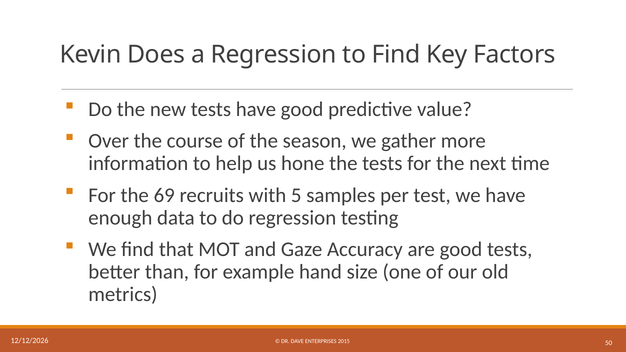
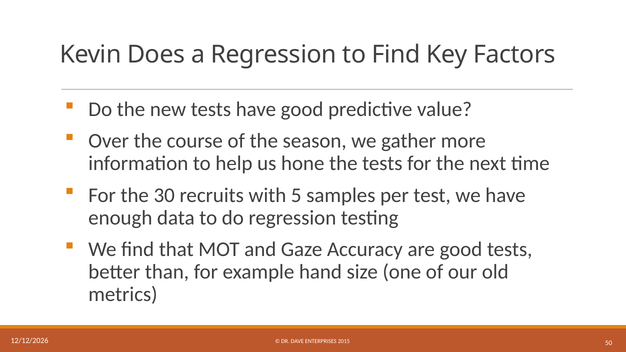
69: 69 -> 30 (164, 195)
